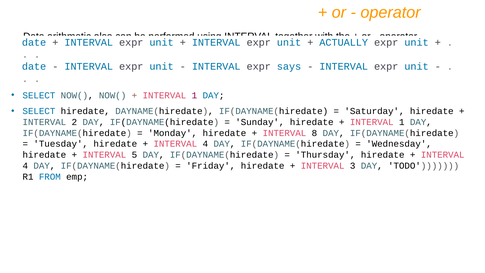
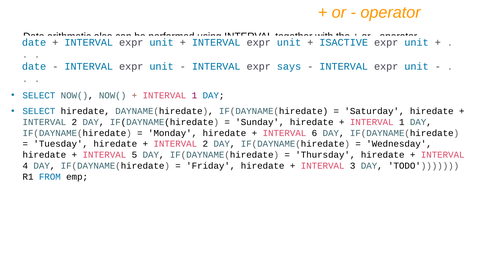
ACTUALLY: ACTUALLY -> ISACTIVE (344, 42)
8: 8 -> 6 (314, 133)
4: 4 -> 2 (205, 144)
